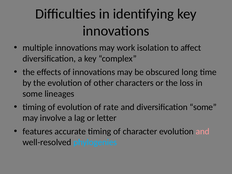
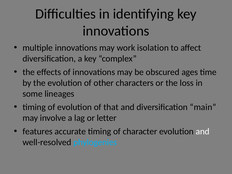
long: long -> ages (190, 72)
rate: rate -> that (111, 107)
diversification some: some -> main (203, 107)
and colour: pink -> white (203, 131)
